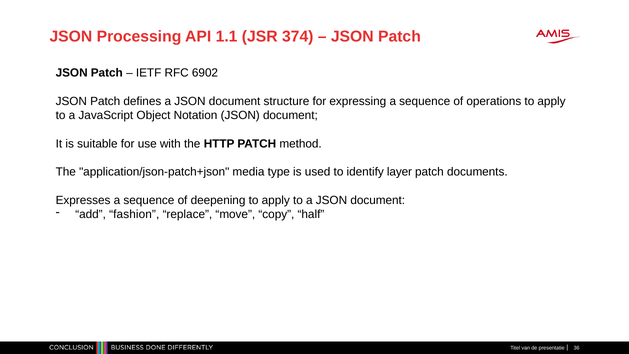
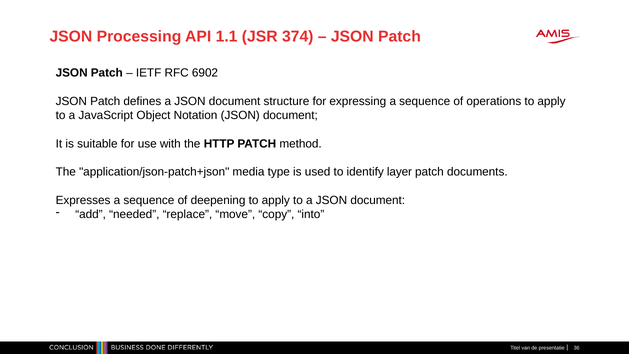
fashion: fashion -> needed (134, 214)
half: half -> into (311, 214)
